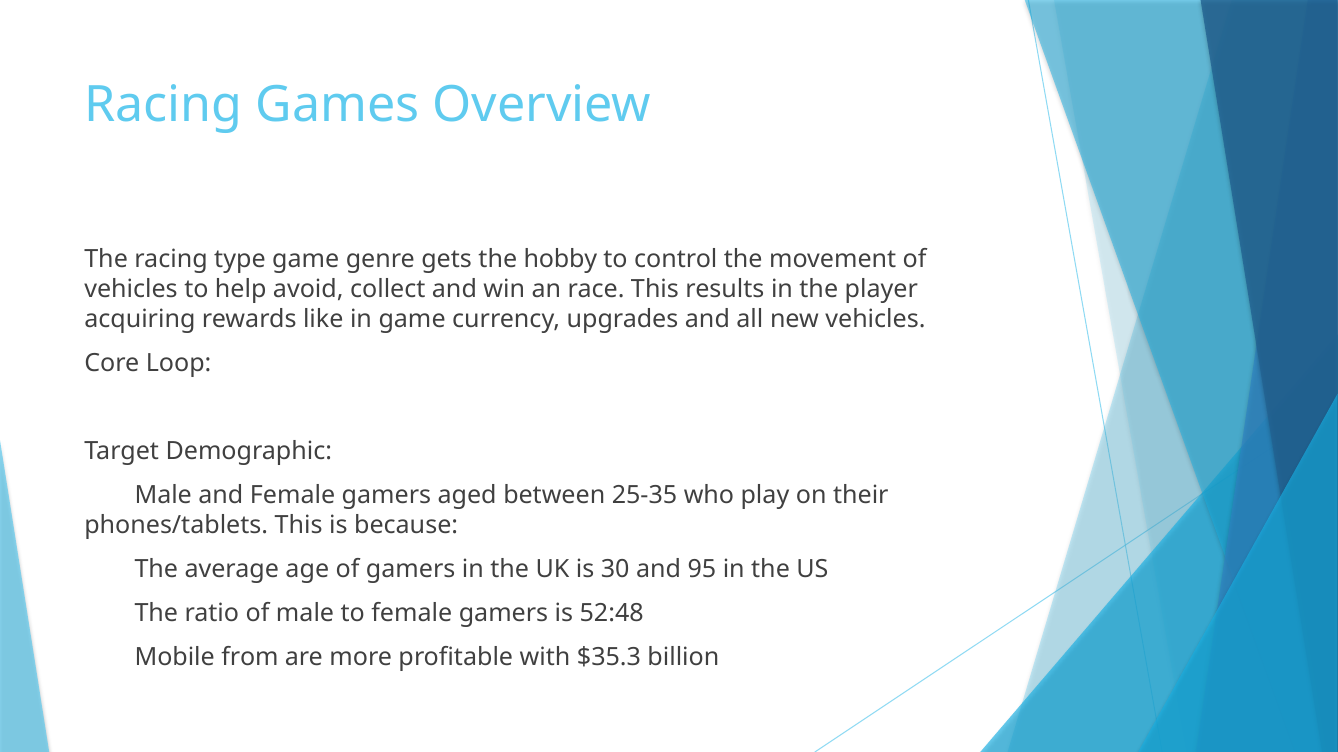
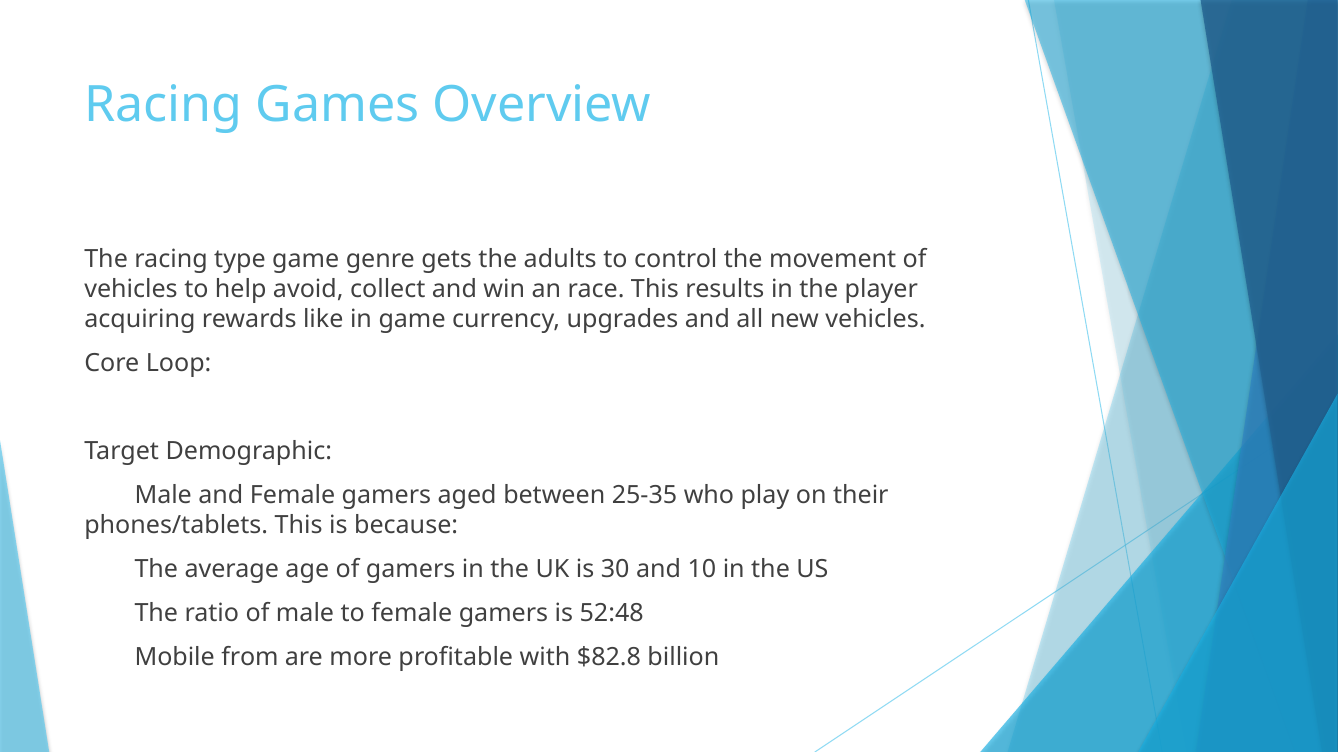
hobby: hobby -> adults (560, 259)
95: 95 -> 10 (702, 570)
$35.3: $35.3 -> $82.8 (609, 658)
